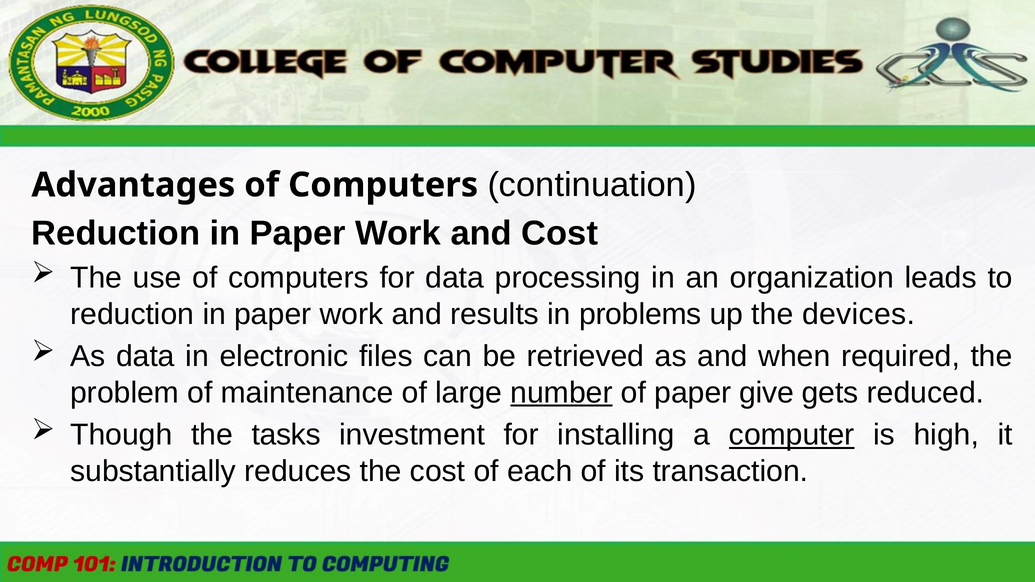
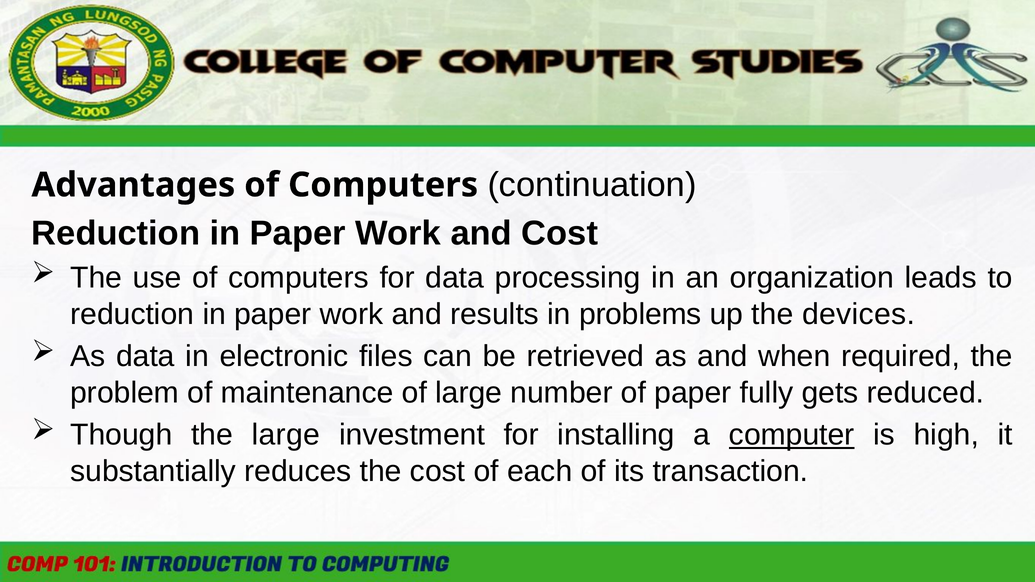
number underline: present -> none (562, 393)
give: give -> fully (767, 393)
the tasks: tasks -> large (286, 435)
